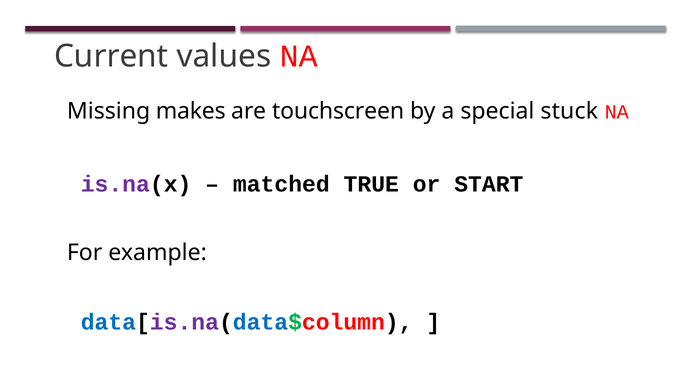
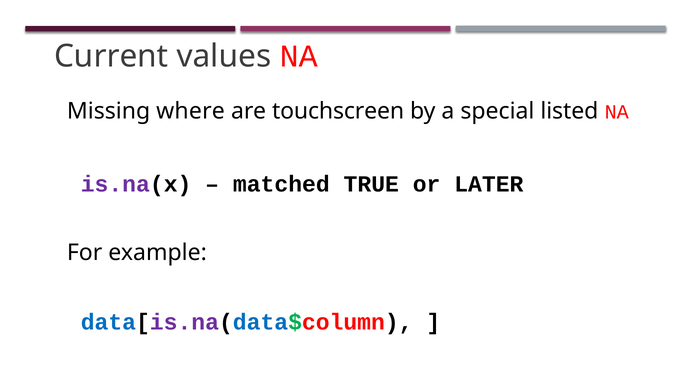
makes: makes -> where (191, 111)
stuck: stuck -> listed (569, 111)
START: START -> LATER (489, 184)
